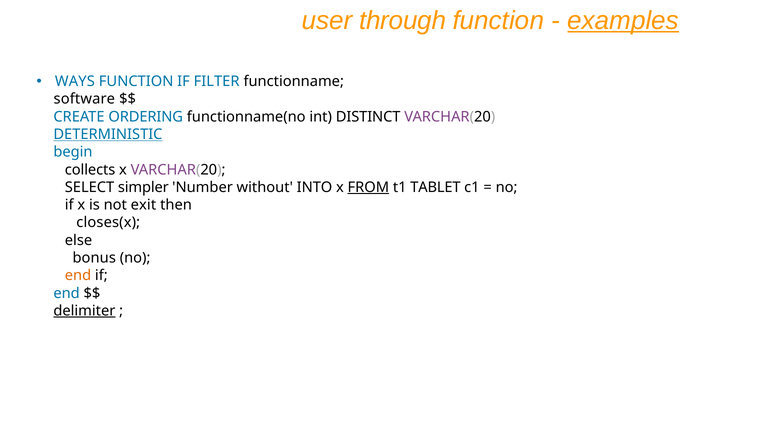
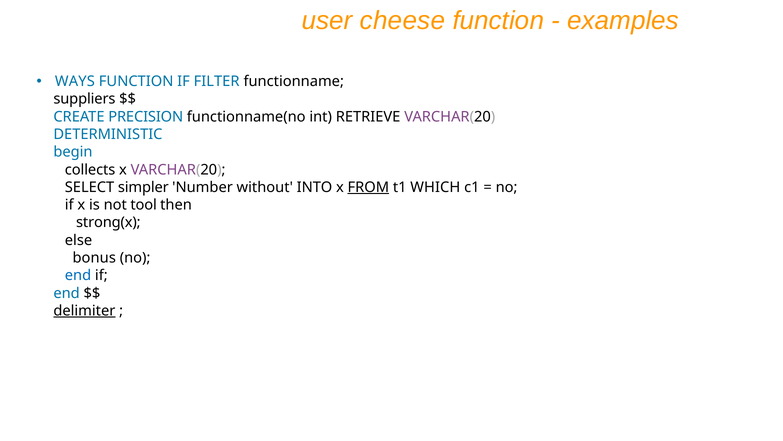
through: through -> cheese (402, 20)
examples underline: present -> none (623, 20)
software: software -> suppliers (84, 99)
ORDERING: ORDERING -> PRECISION (146, 117)
DISTINCT: DISTINCT -> RETRIEVE (368, 117)
DETERMINISTIC underline: present -> none (108, 134)
TABLET: TABLET -> WHICH (435, 187)
exit: exit -> tool (144, 205)
closes(x: closes(x -> strong(x (108, 222)
end colour: orange -> blue (78, 275)
